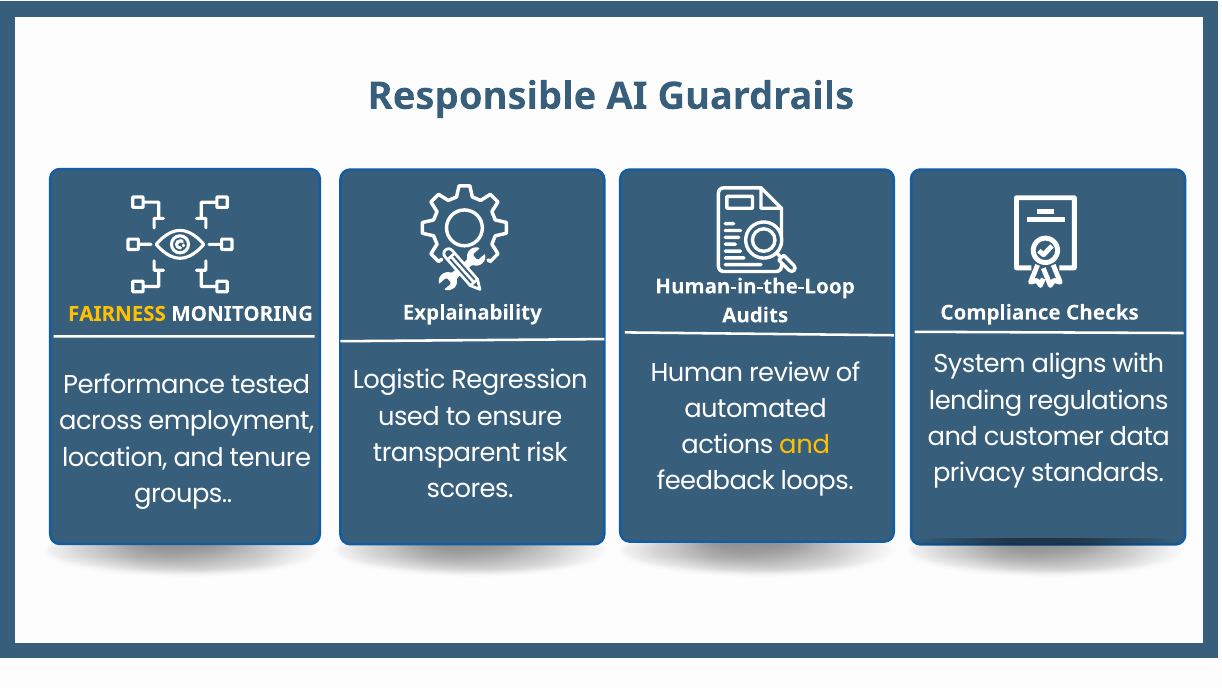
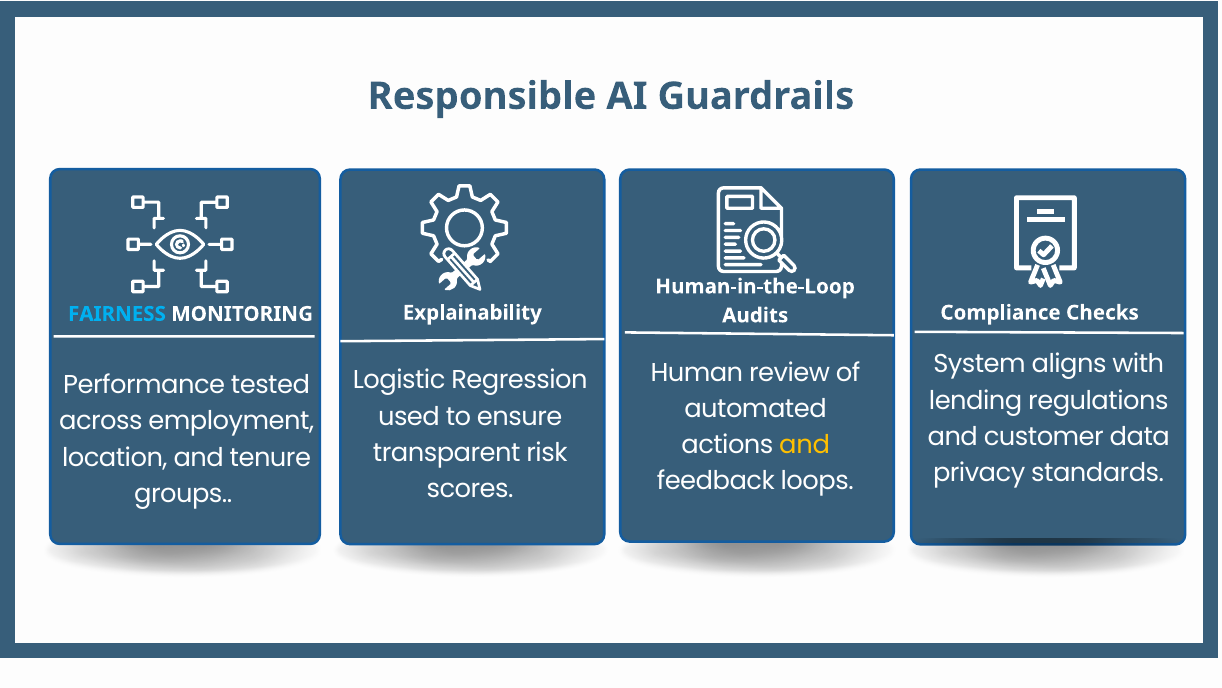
FAIRNESS colour: yellow -> light blue (117, 314)
